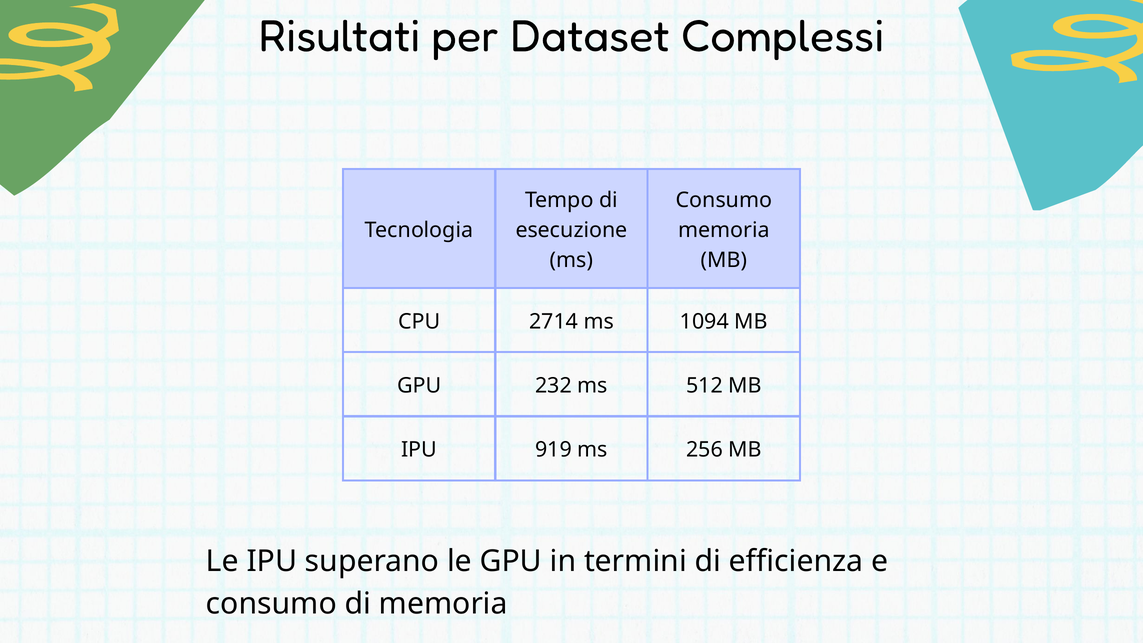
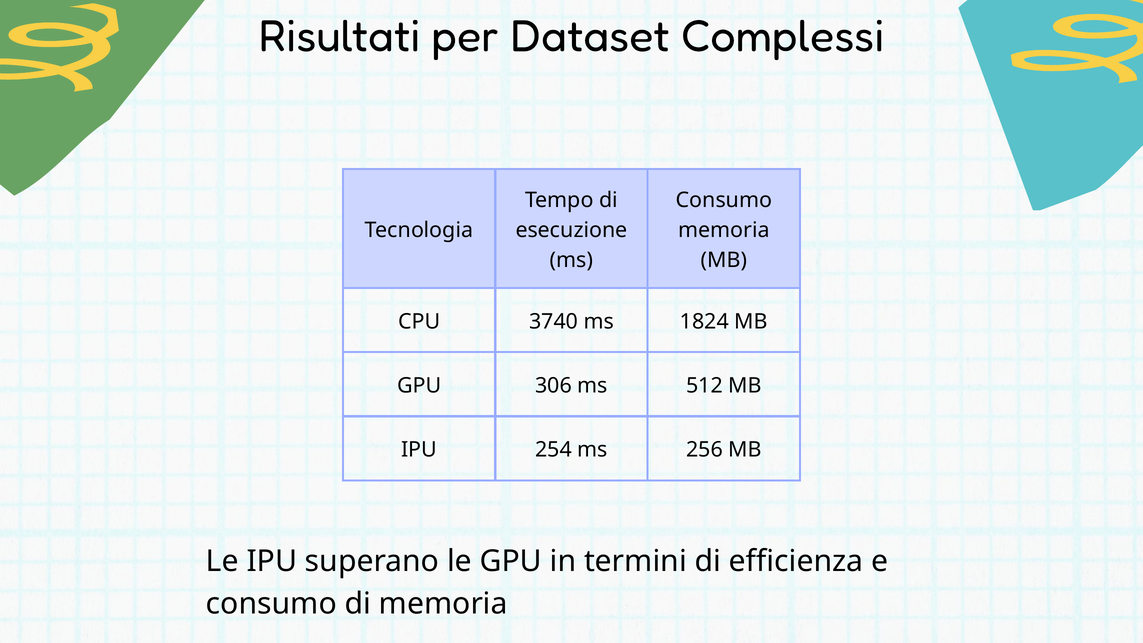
2714: 2714 -> 3740 (554, 322)
1094: 1094 -> 1824 (704, 322)
232: 232 -> 306 (554, 386)
919: 919 -> 254 (554, 450)
